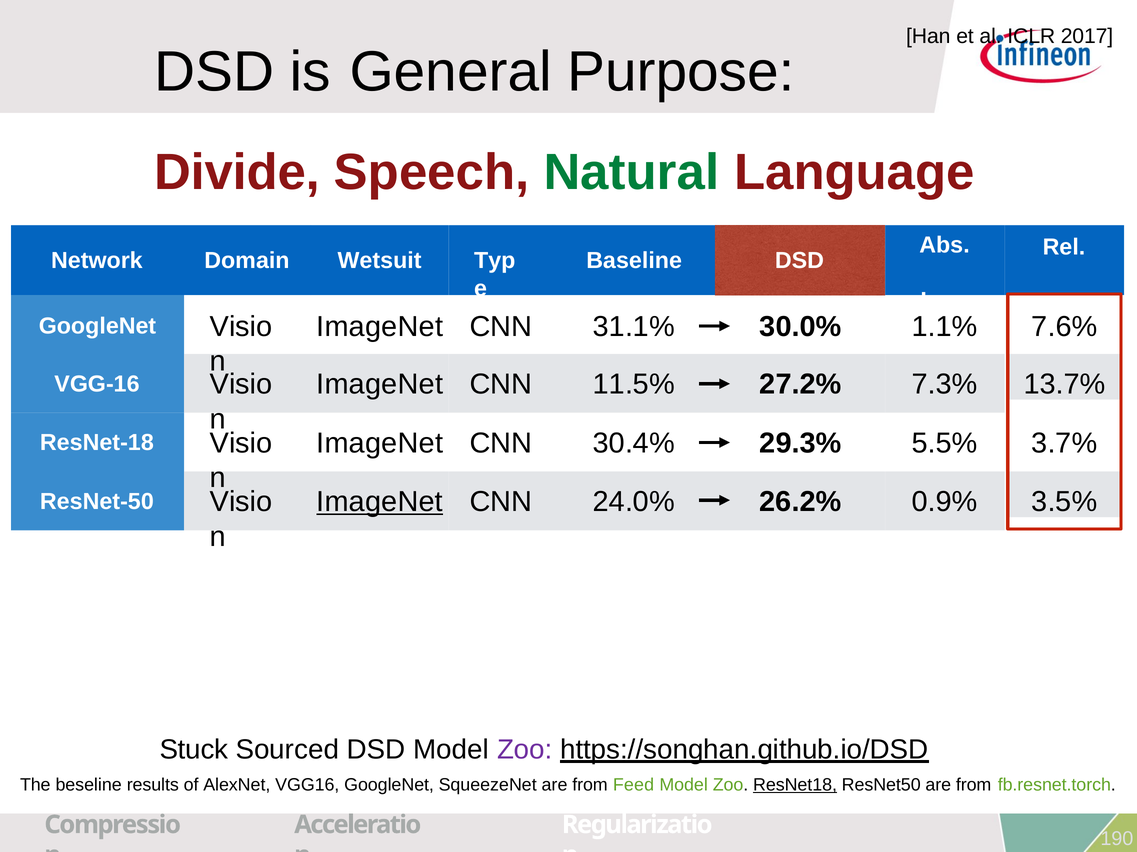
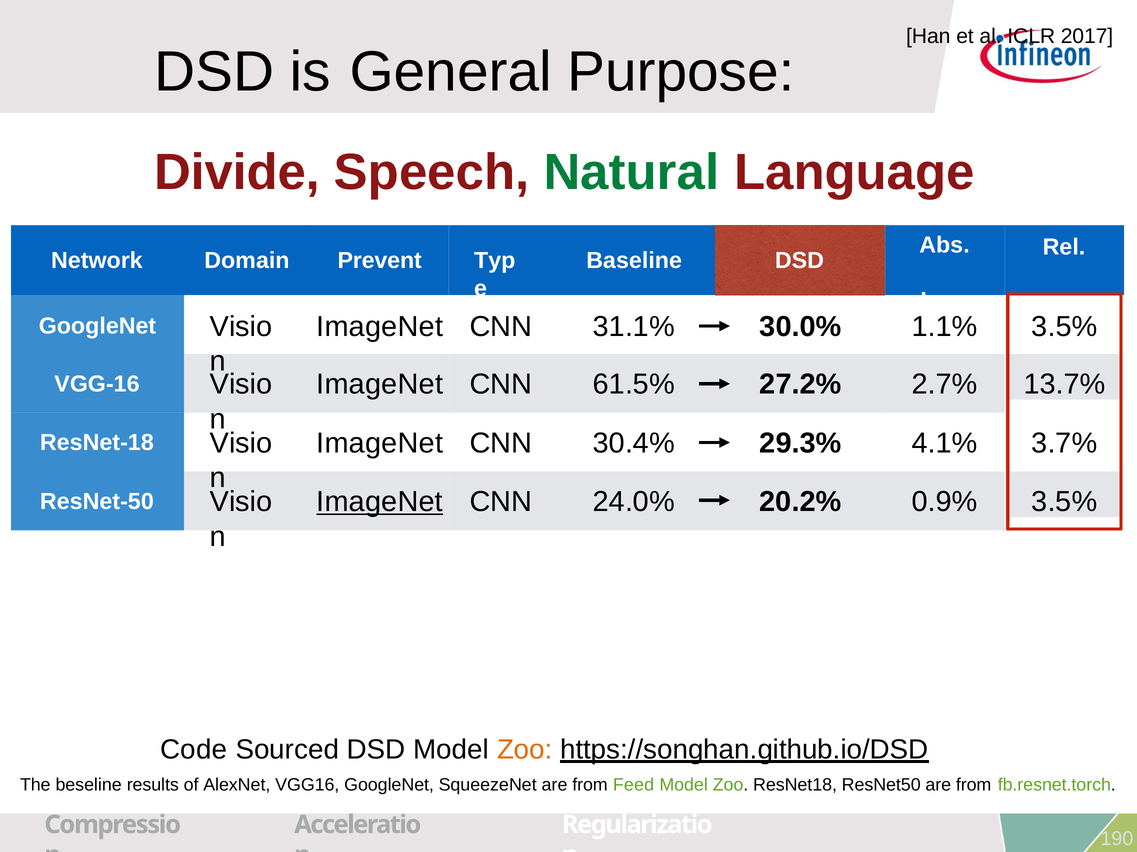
Wetsuit: Wetsuit -> Prevent (380, 261)
1.1% 7.6%: 7.6% -> 3.5% (1064, 327)
11.5%: 11.5% -> 61.5% (634, 385)
7.3%: 7.3% -> 2.7% (944, 385)
5.5%: 5.5% -> 4.1% (944, 444)
26.2%: 26.2% -> 20.2% (800, 502)
Stuck: Stuck -> Code (194, 750)
Zoo colour: purple -> orange (525, 750)
ResNet18 underline: present -> none (795, 786)
